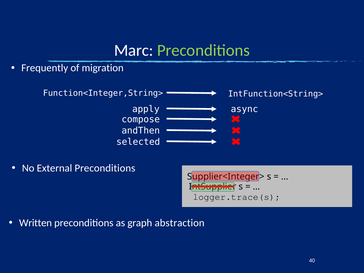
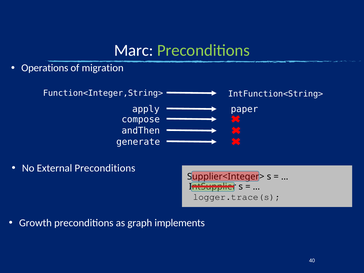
Frequently: Frequently -> Operations (45, 68)
async: async -> paper (244, 109)
selected: selected -> generate (138, 142)
Written: Written -> Growth (35, 223)
abstraction: abstraction -> implements (180, 223)
